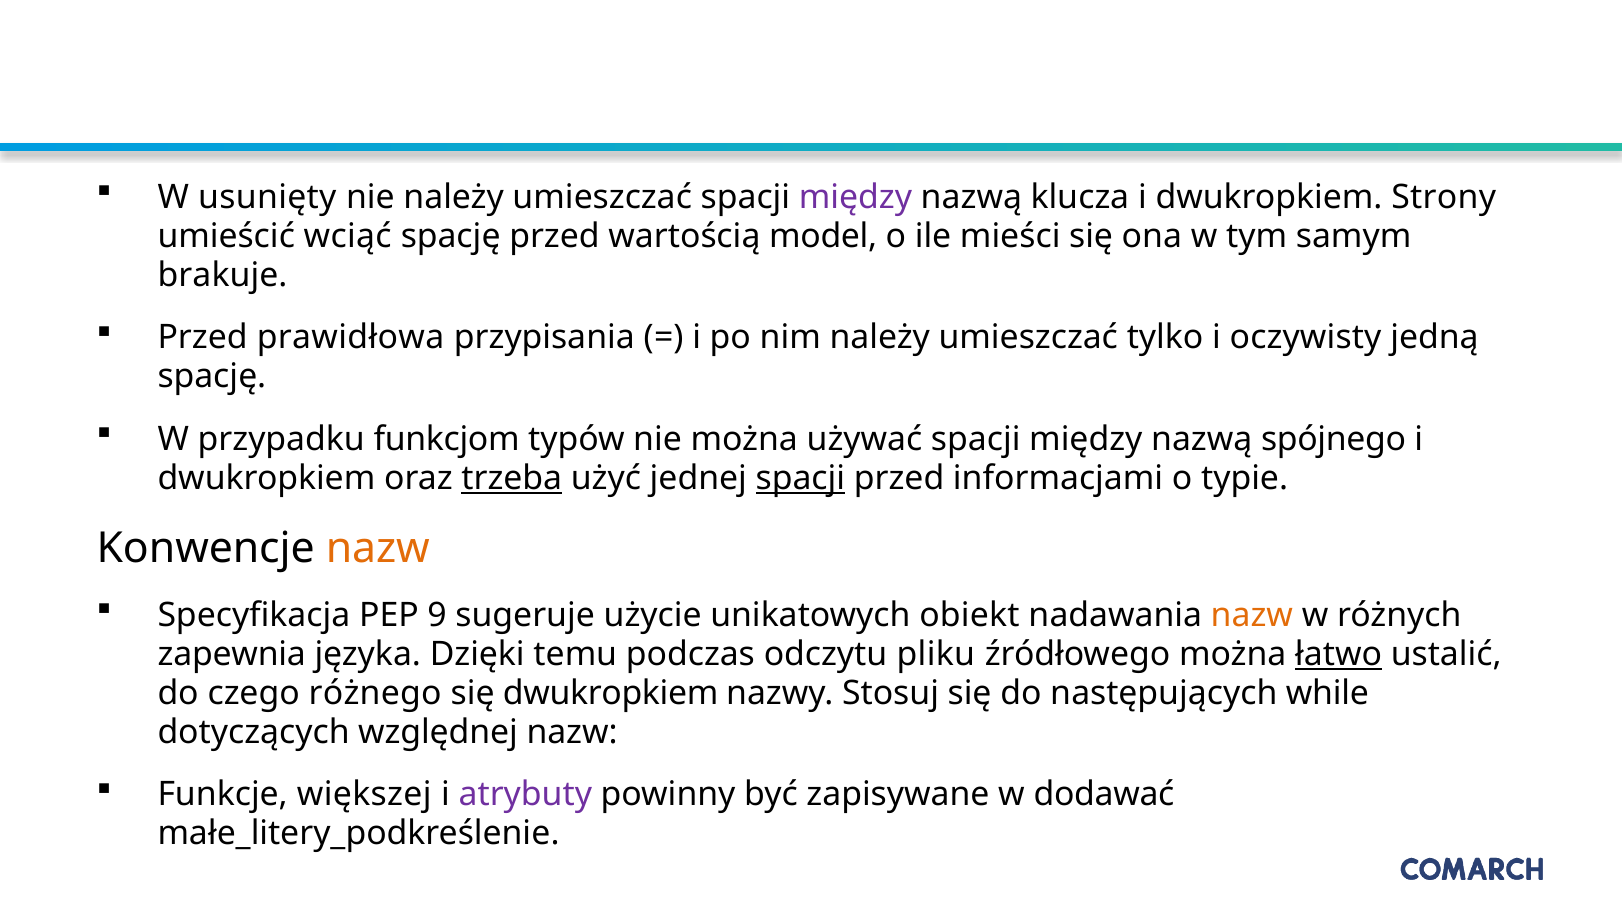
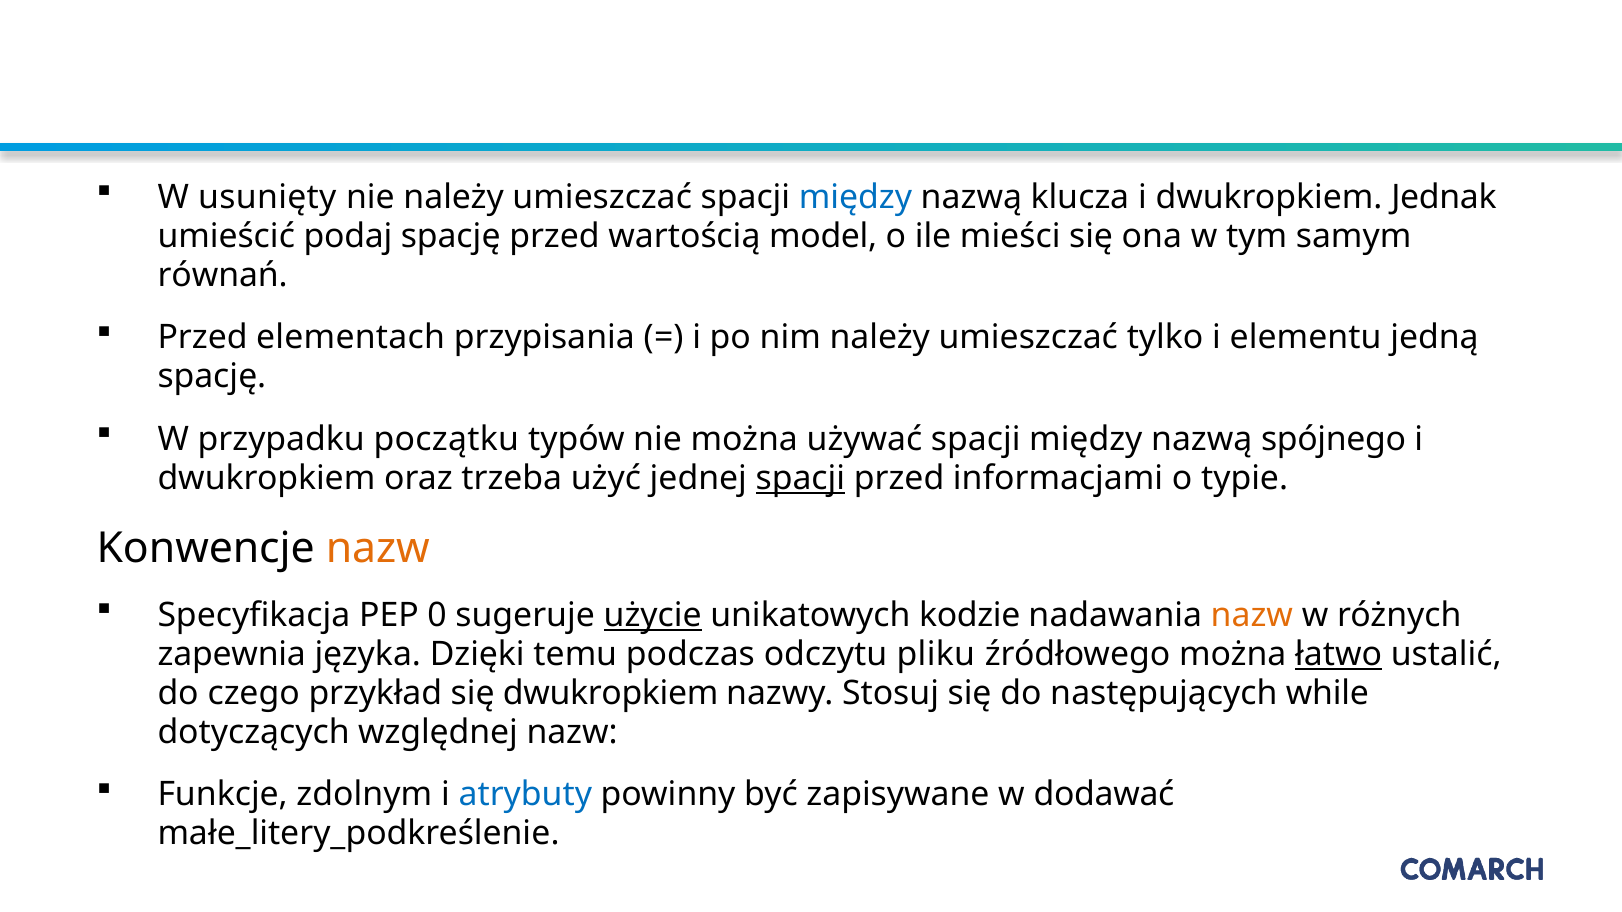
między colour: purple -> blue (855, 197)
Strony: Strony -> Jednak (1444, 197)
wciąć: wciąć -> podaj (348, 236)
brakuje: brakuje -> równań (223, 275)
prawidłowa: prawidłowa -> elementach (351, 338)
oczywisty: oczywisty -> elementu (1306, 338)
funkcjom: funkcjom -> początku (446, 439)
trzeba underline: present -> none (512, 478)
9: 9 -> 0 (437, 616)
użycie underline: none -> present (653, 616)
obiekt: obiekt -> kodzie (970, 616)
różnego: różnego -> przykład (375, 694)
większej: większej -> zdolnym (364, 795)
atrybuty colour: purple -> blue (525, 795)
